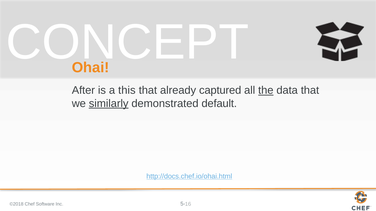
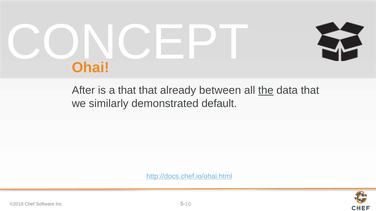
a this: this -> that (127, 91)
captured: captured -> between (220, 91)
similarly underline: present -> none (109, 104)
